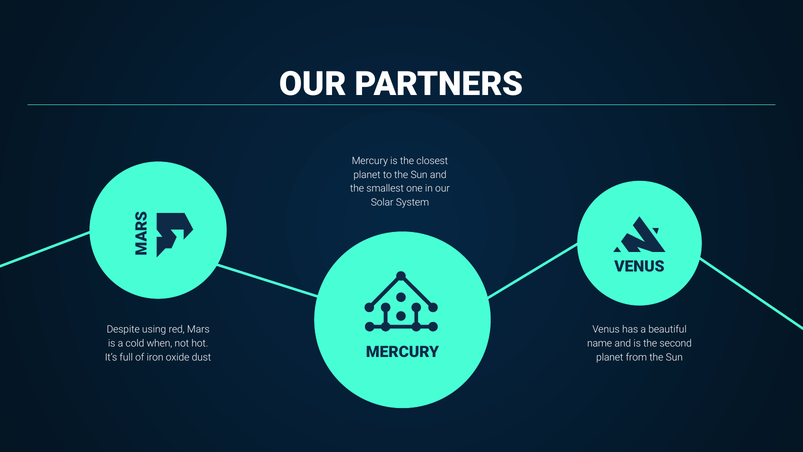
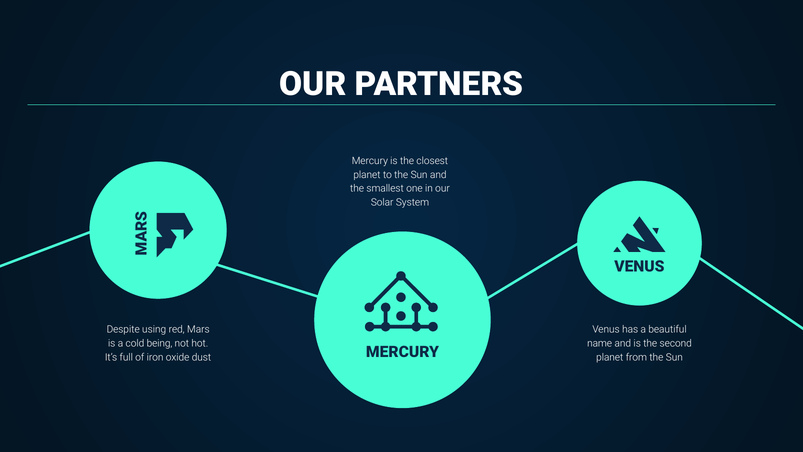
when: when -> being (160, 343)
